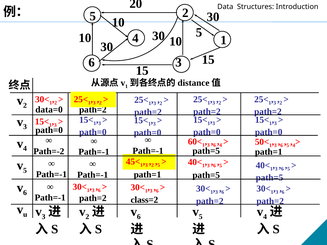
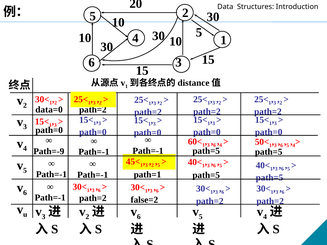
Path=-2: Path=-2 -> Path=-9 (49, 151)
path=1: path=1 -> path=5 (269, 152)
class=2: class=2 -> false=2 (144, 200)
